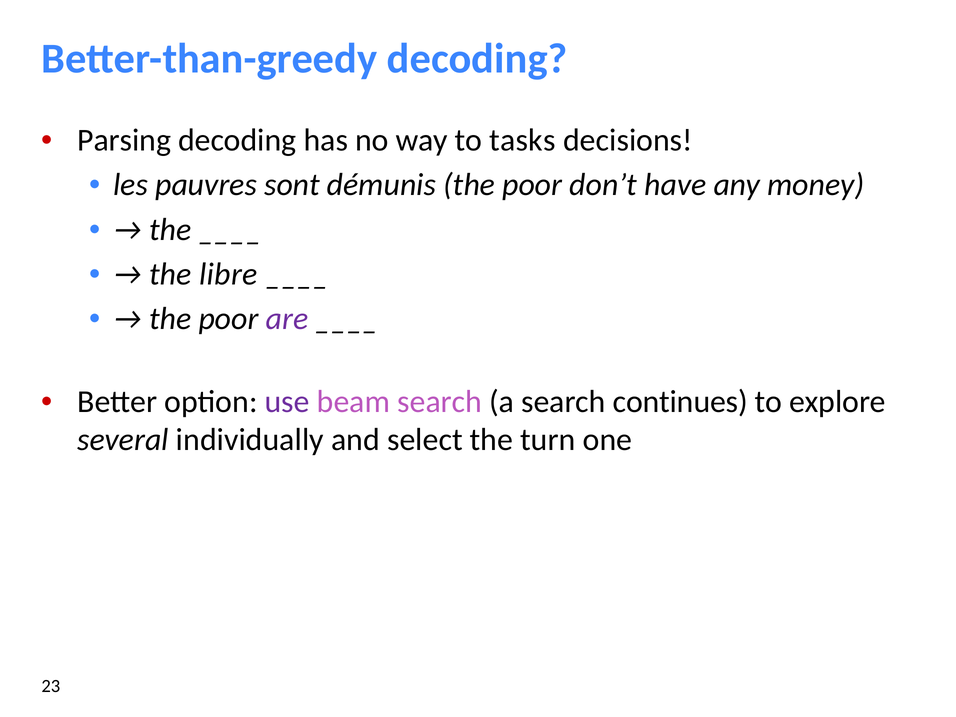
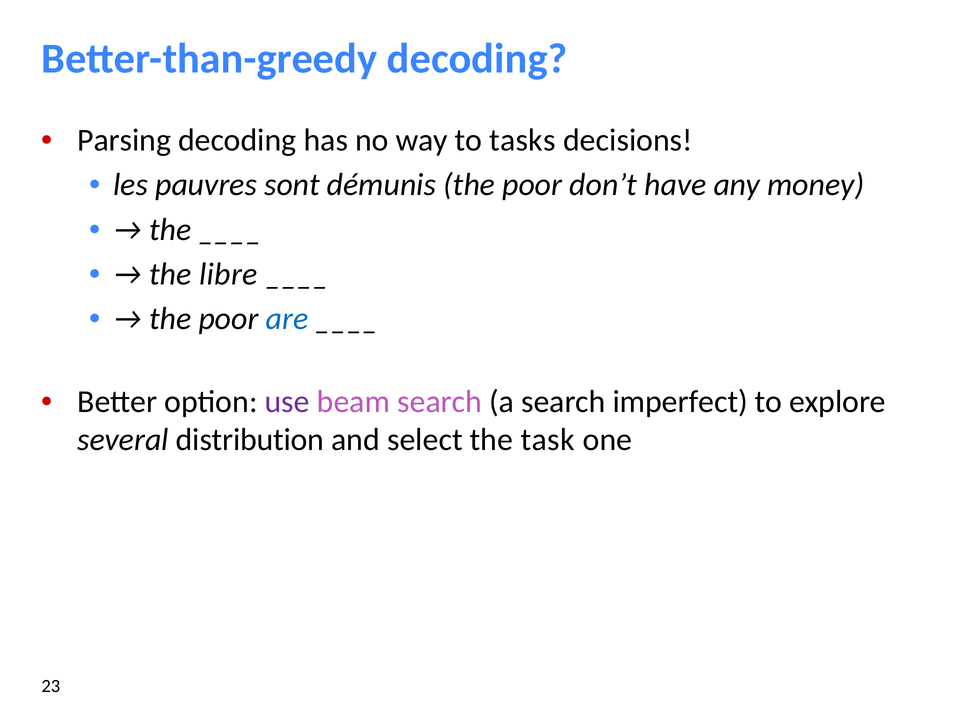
are colour: purple -> blue (287, 319)
continues: continues -> imperfect (680, 402)
individually: individually -> distribution (250, 440)
turn: turn -> task (548, 440)
